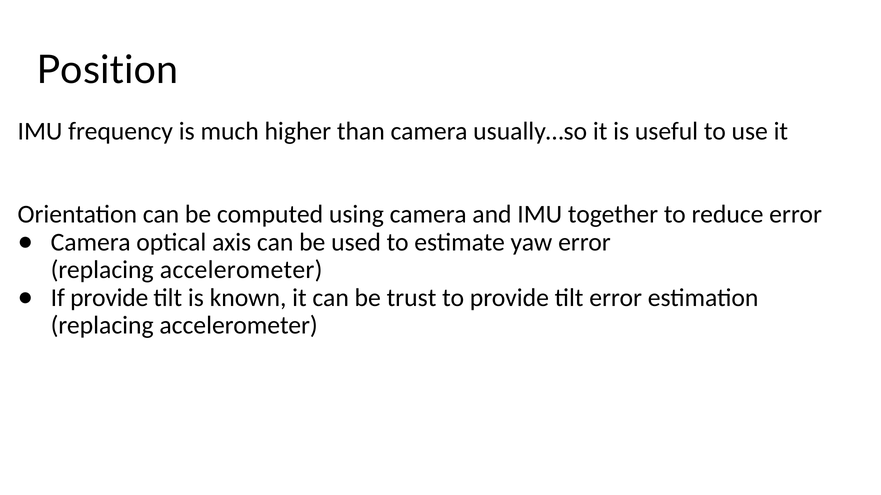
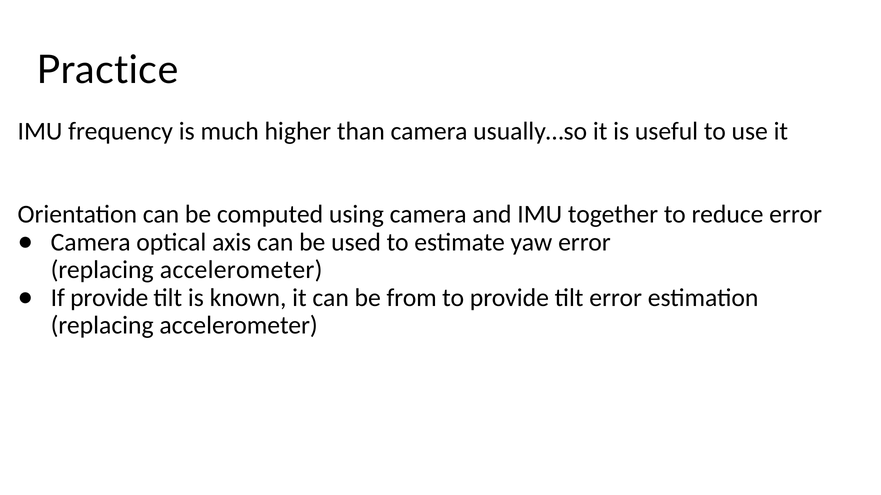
Position: Position -> Practice (108, 71)
trust: trust -> from (412, 298)
